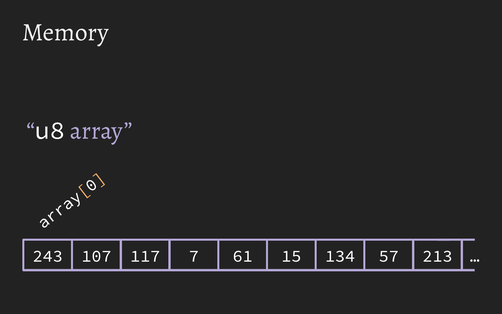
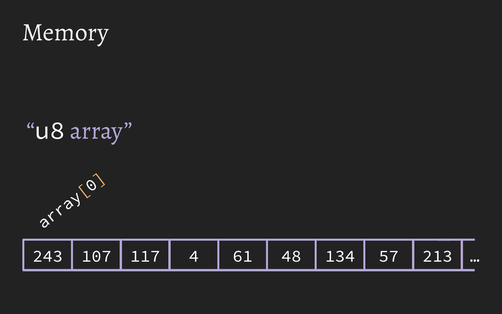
7: 7 -> 4 (194, 256)
15: 15 -> 48 (291, 256)
